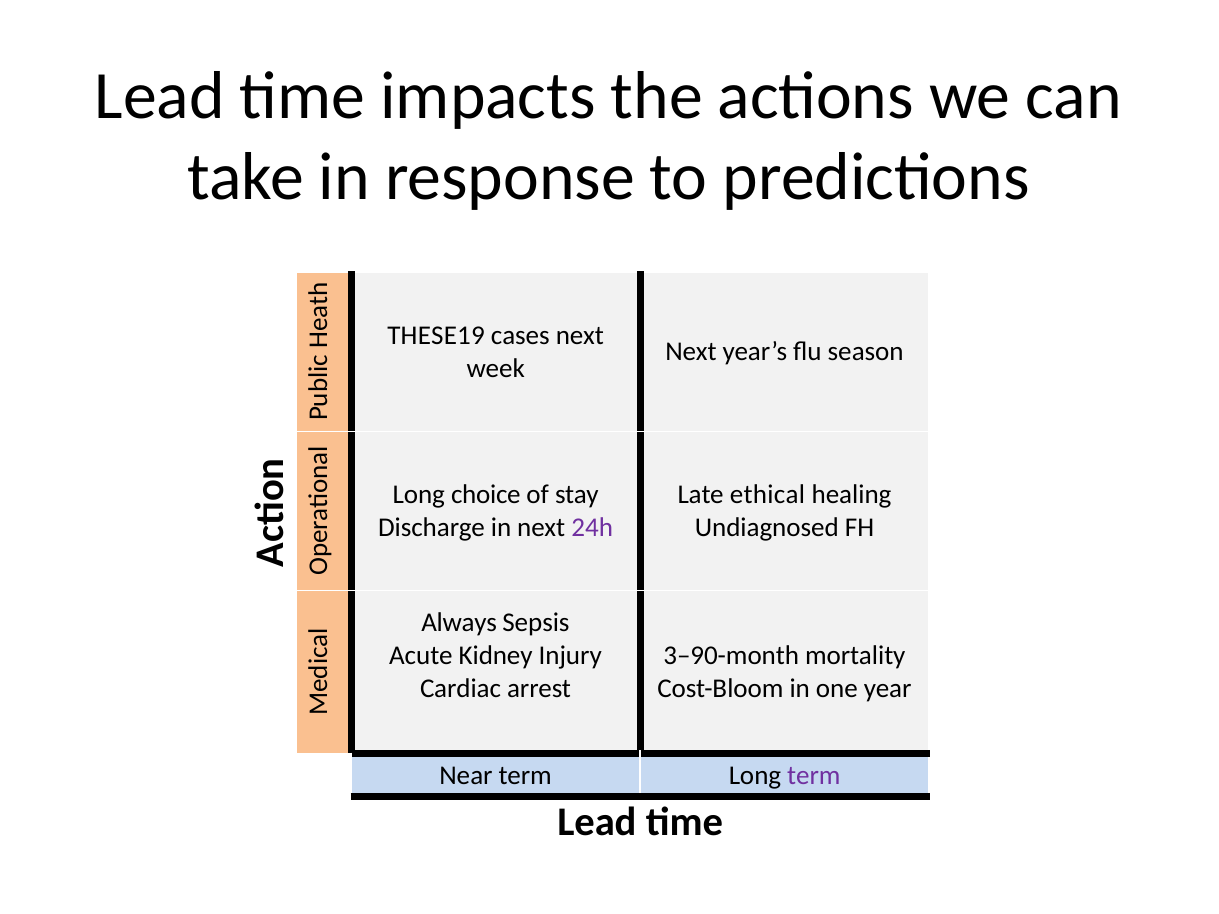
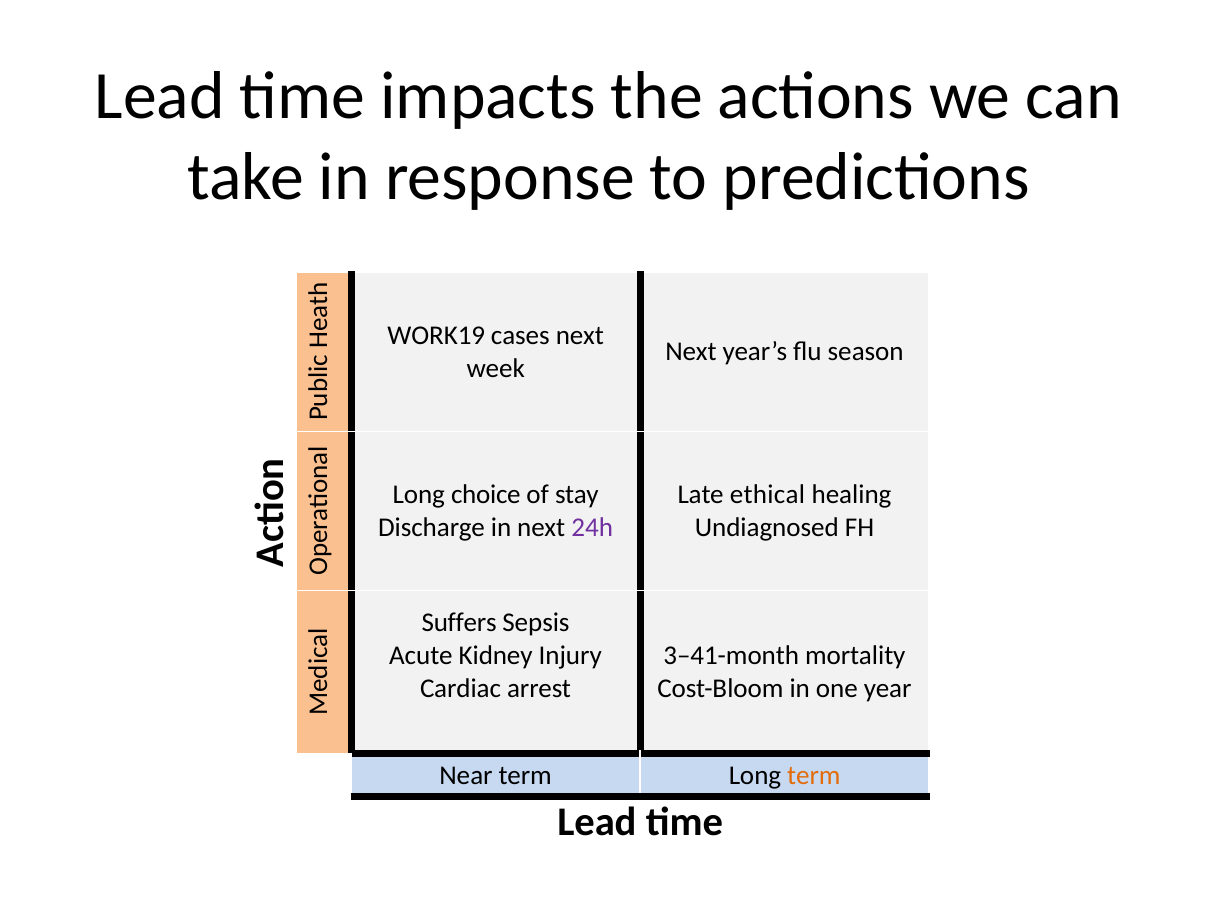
THESE19: THESE19 -> WORK19 (436, 336)
Always: Always -> Suffers (459, 623)
3–90-month: 3–90-month -> 3–41-month (731, 656)
term colour: purple -> orange (814, 775)
